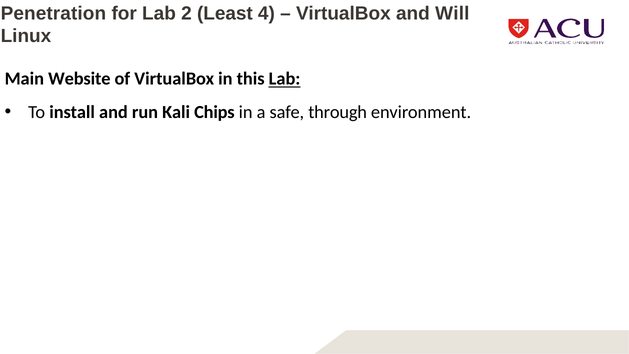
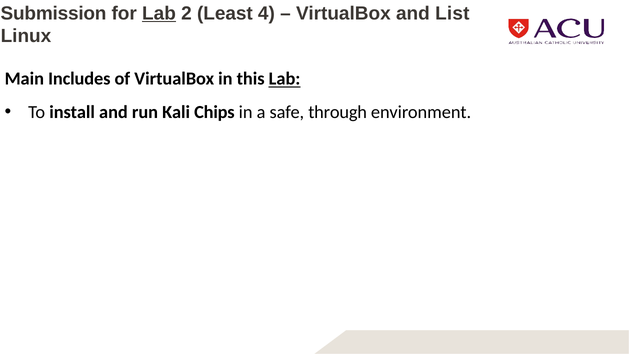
Penetration: Penetration -> Submission (54, 13)
Lab underline: none -> present (159, 13)
Will: Will -> List (452, 13)
Website: Website -> Includes (79, 79)
